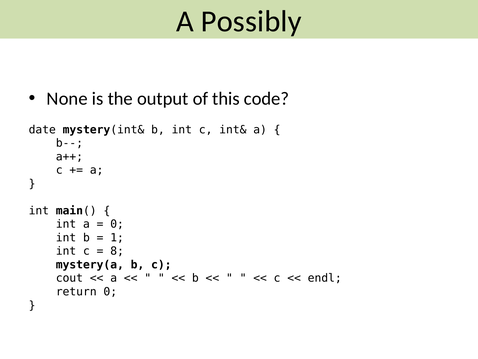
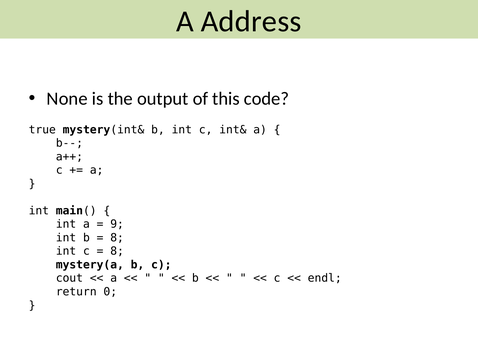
Possibly: Possibly -> Address (251, 21)
date: date -> true (42, 129)
0: 0 -> 9 (117, 224)
1: 1 -> 8 (117, 237)
